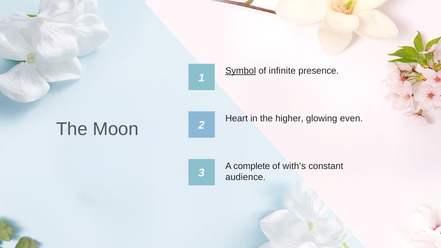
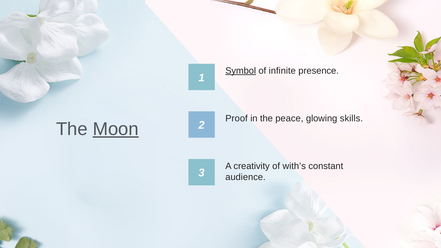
Heart: Heart -> Proof (237, 118)
higher: higher -> peace (289, 118)
even: even -> skills (351, 118)
Moon underline: none -> present (116, 129)
complete: complete -> creativity (252, 166)
